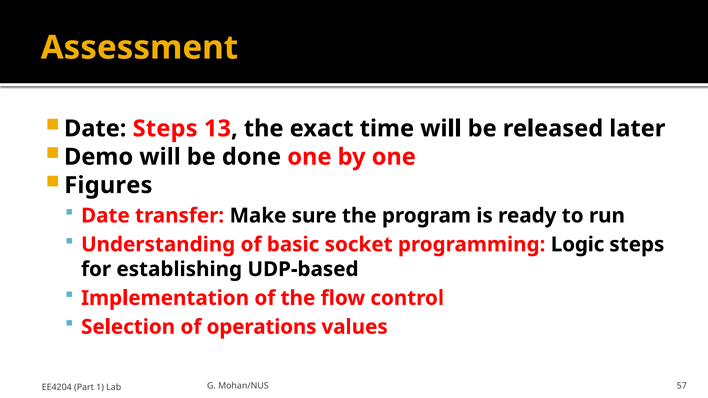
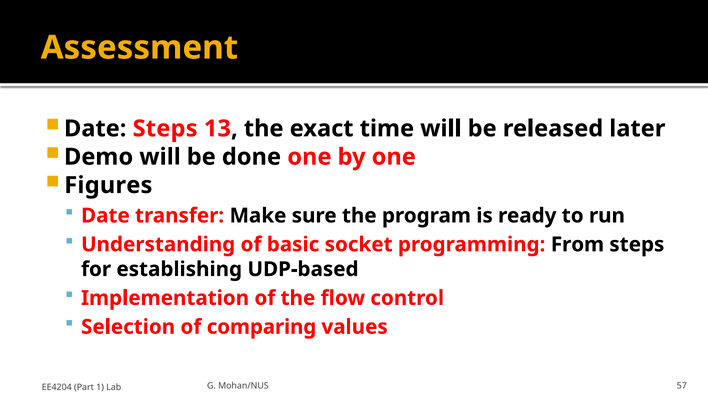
Logic: Logic -> From (578, 245)
operations: operations -> comparing (262, 327)
